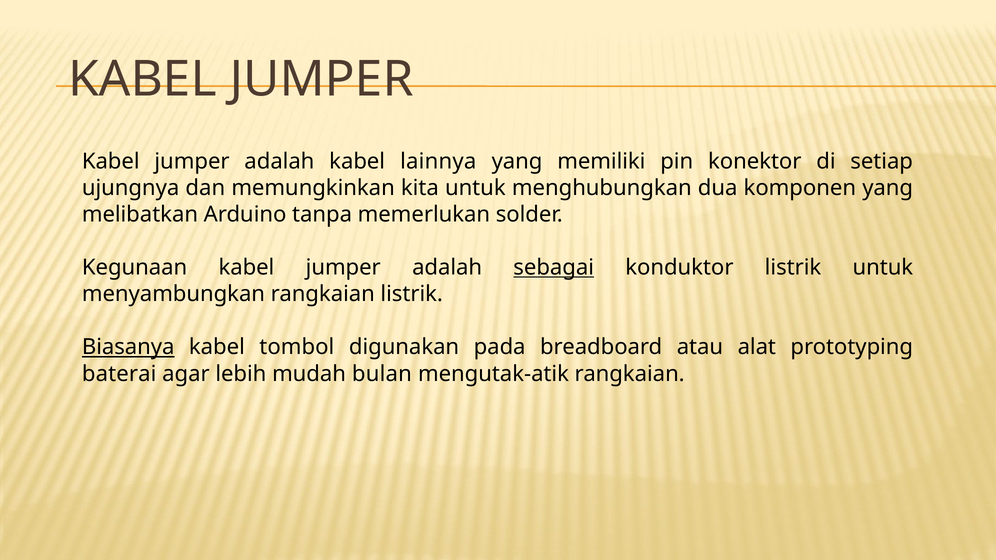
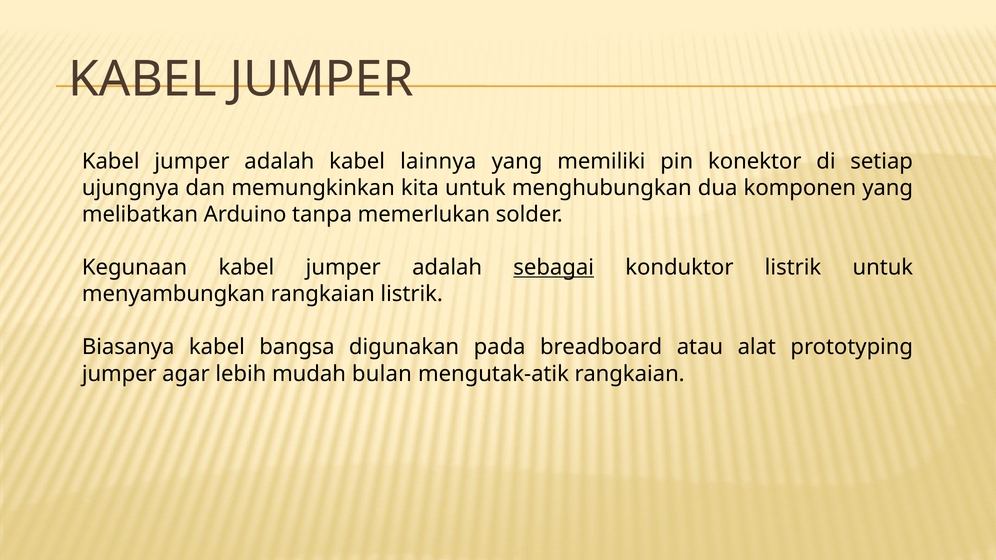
Biasanya underline: present -> none (128, 347)
tombol: tombol -> bangsa (297, 347)
baterai: baterai -> jumper (119, 374)
